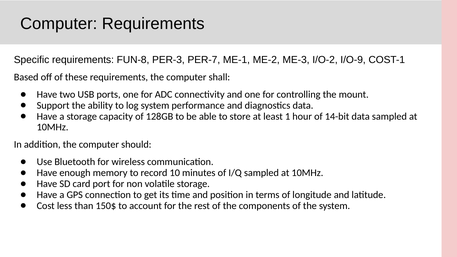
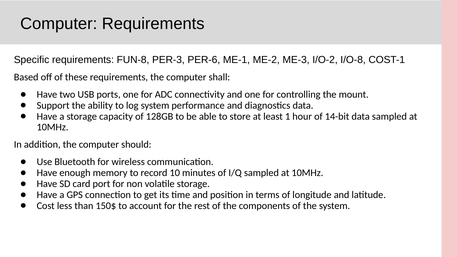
PER-7: PER-7 -> PER-6 (204, 60)
I/O-9: I/O-9 -> I/O-8 (353, 60)
